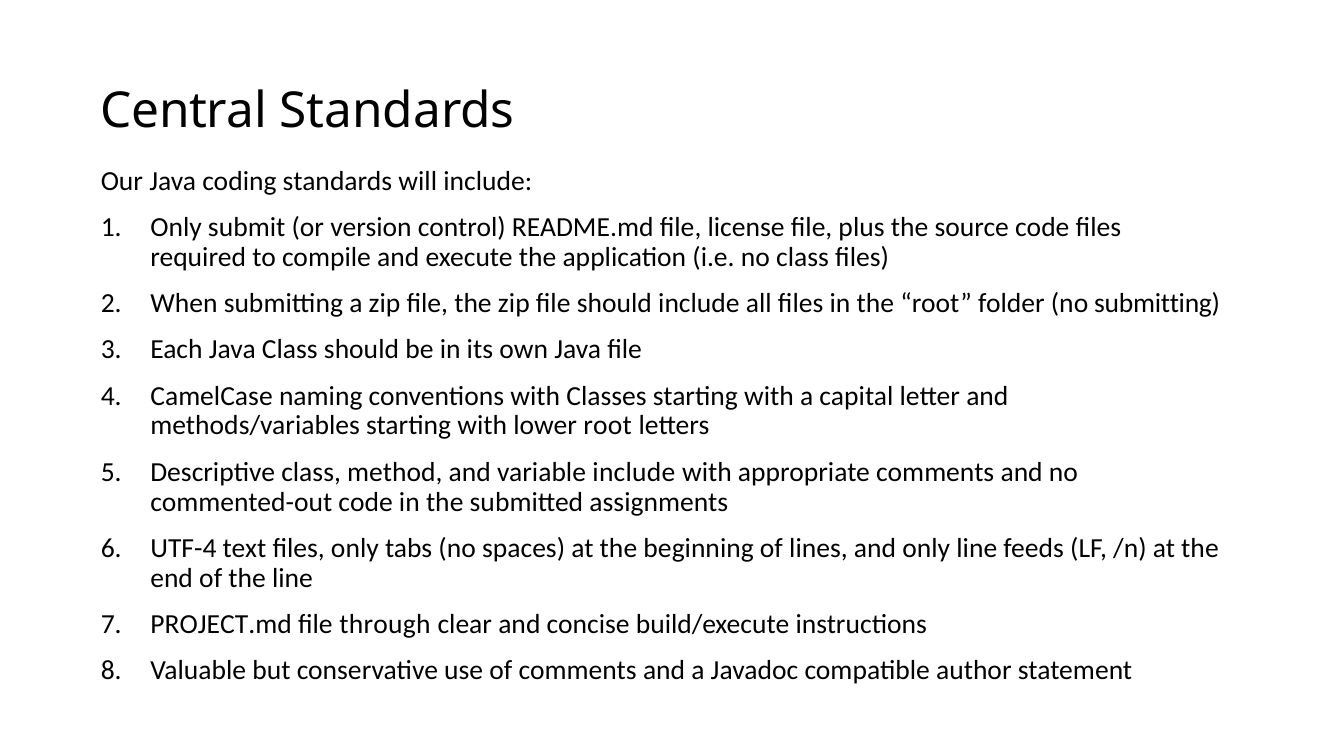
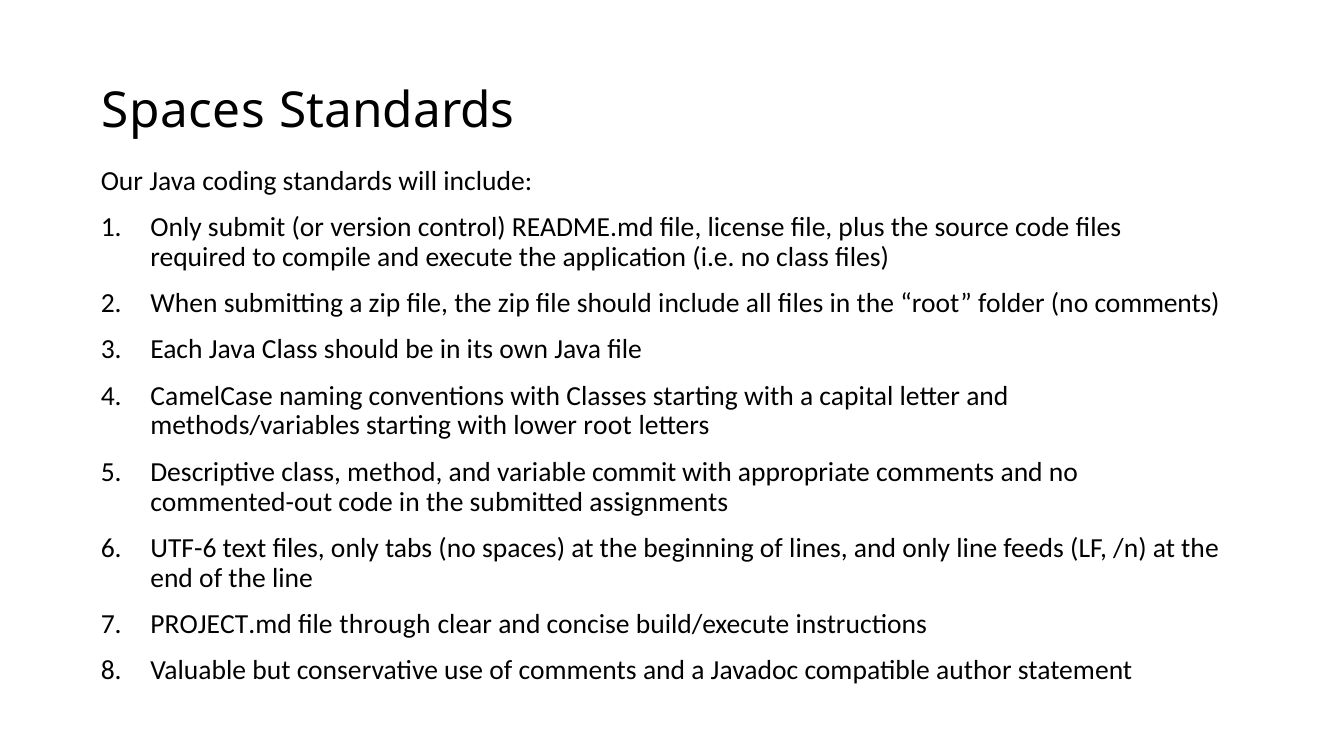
Central: Central -> Spaces (183, 111)
no submitting: submitting -> comments (1157, 304)
variable include: include -> commit (634, 473)
UTF-4: UTF-4 -> UTF-6 (183, 549)
